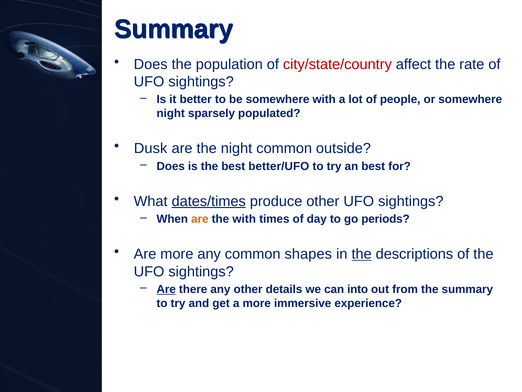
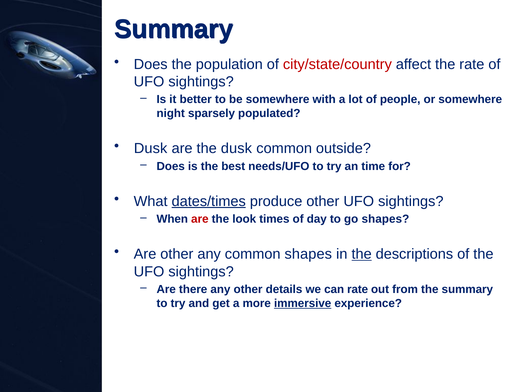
the night: night -> dusk (236, 148)
better/UFO: better/UFO -> needs/UFO (279, 166)
an best: best -> time (373, 166)
are colour: orange -> red (200, 219)
the with: with -> look (244, 219)
go periods: periods -> shapes (385, 219)
Are more: more -> other (177, 254)
Are underline: present -> none (166, 289)
can into: into -> rate (358, 289)
immersive underline: none -> present (303, 303)
